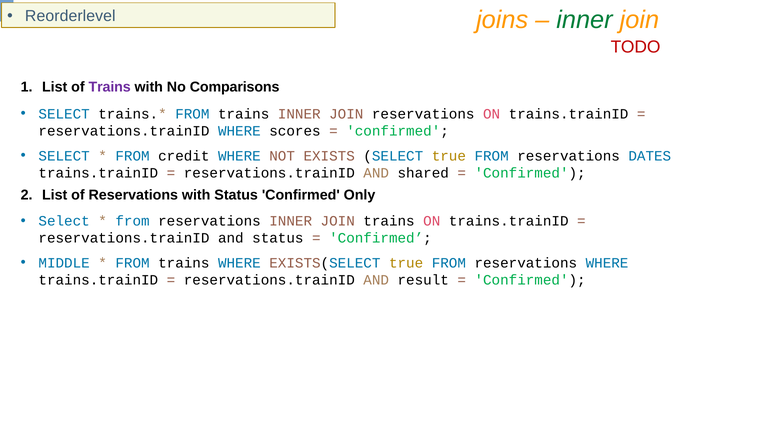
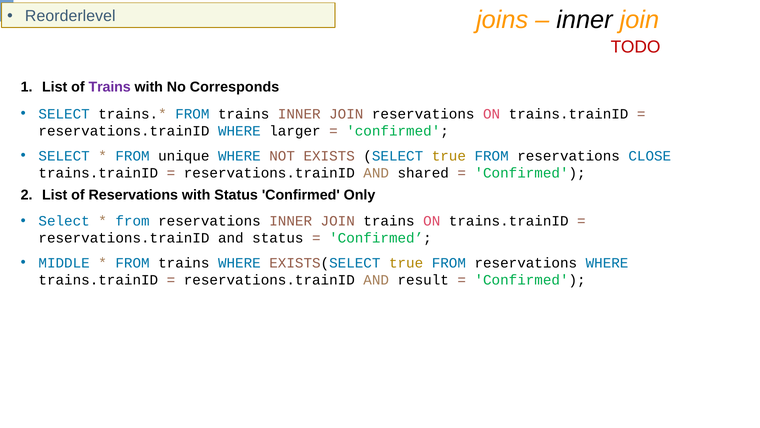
inner colour: green -> black (584, 20)
Comparisons: Comparisons -> Corresponds (235, 87)
scores: scores -> larger (295, 131)
credit: credit -> unique (184, 156)
DATES: DATES -> CLOSE (650, 156)
